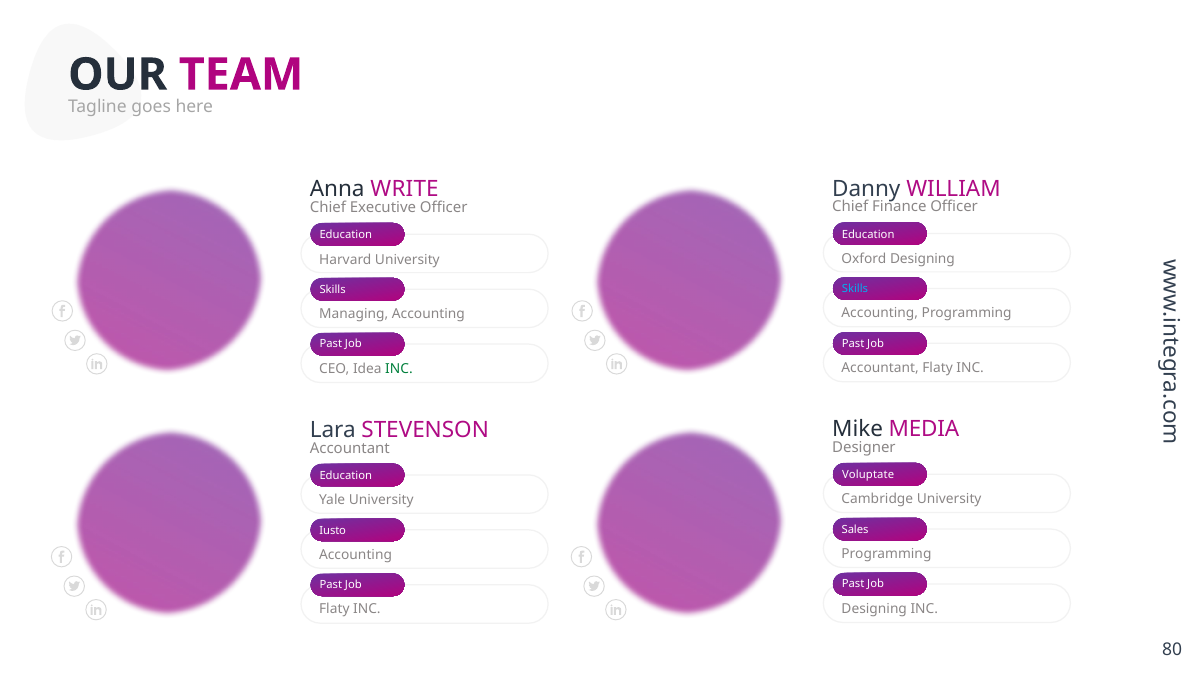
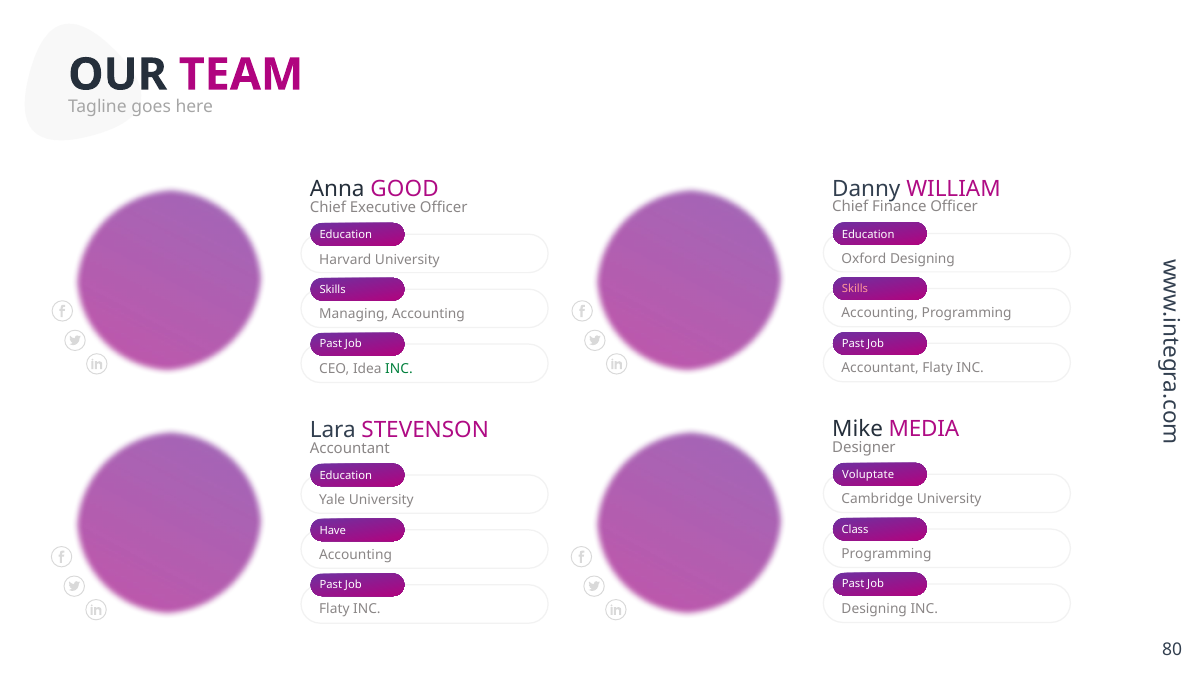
WRITE: WRITE -> GOOD (405, 189)
Skills colour: light blue -> pink (855, 289)
Sales: Sales -> Class (855, 530)
Iusto: Iusto -> Have (333, 530)
